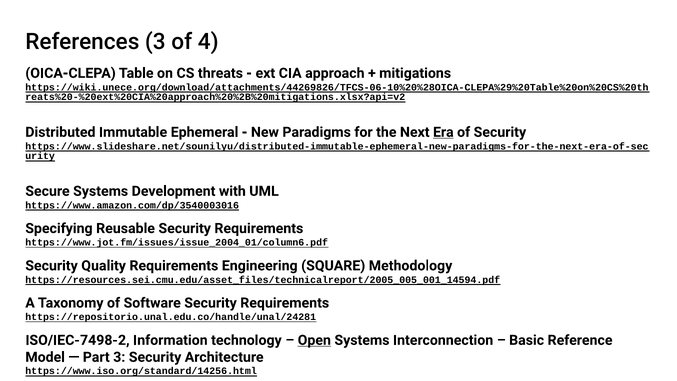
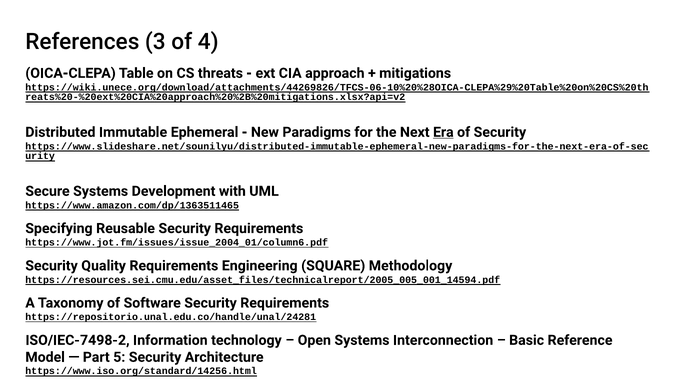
https://www.amazon.com/dp/3540003016: https://www.amazon.com/dp/3540003016 -> https://www.amazon.com/dp/1363511465 (132, 205)
Open underline: present -> none (314, 340)
Part 3: 3 -> 5 (119, 357)
